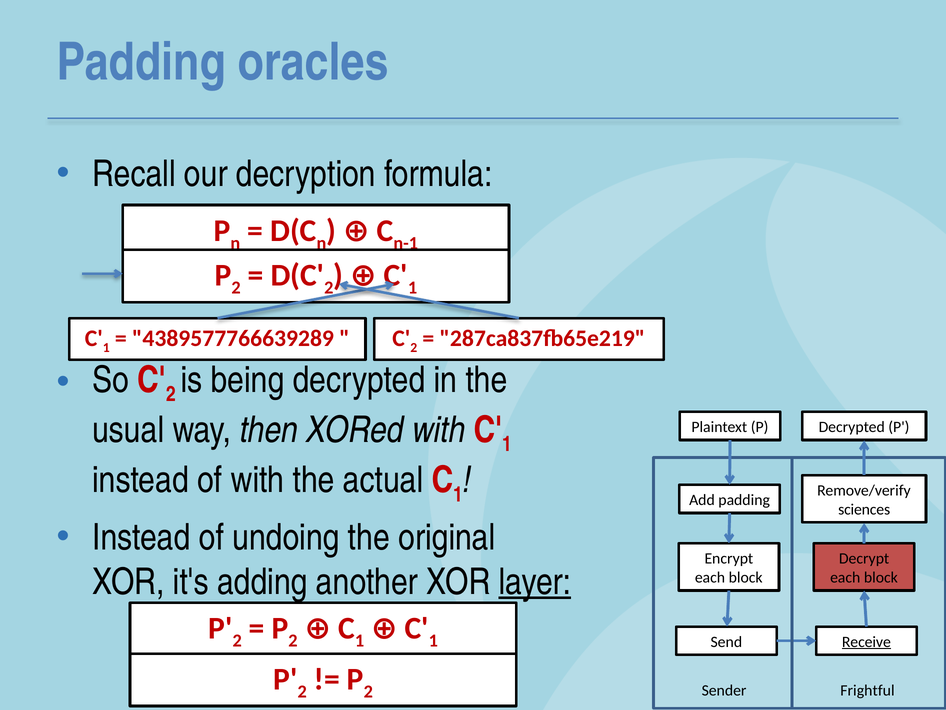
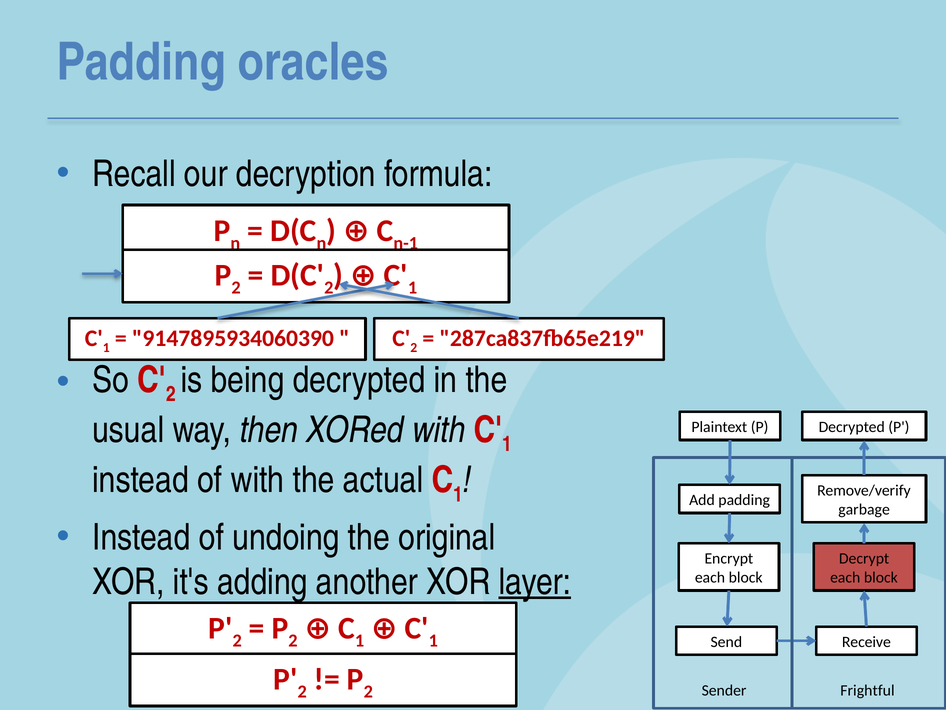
4389577766639289: 4389577766639289 -> 9147895934060390 (233, 338)
sciences: sciences -> garbage (864, 509)
Receive underline: present -> none (866, 641)
